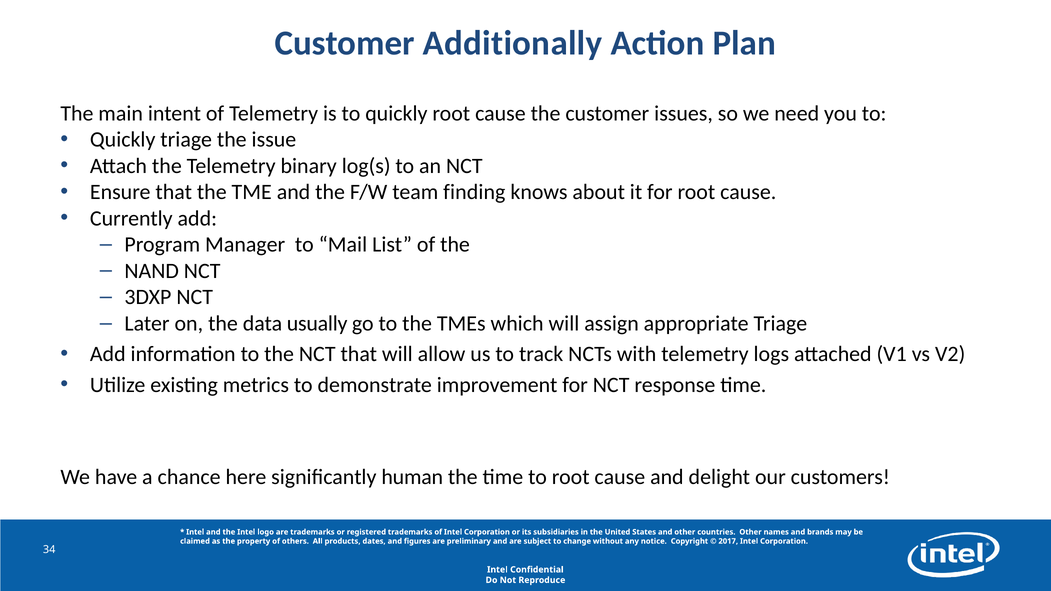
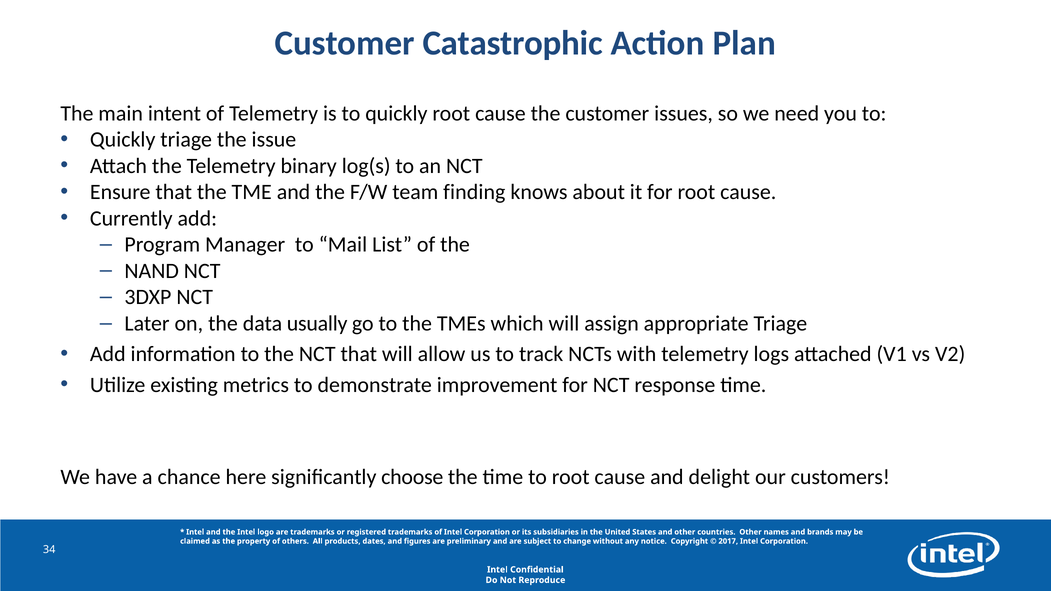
Additionally: Additionally -> Catastrophic (513, 43)
human: human -> choose (412, 477)
